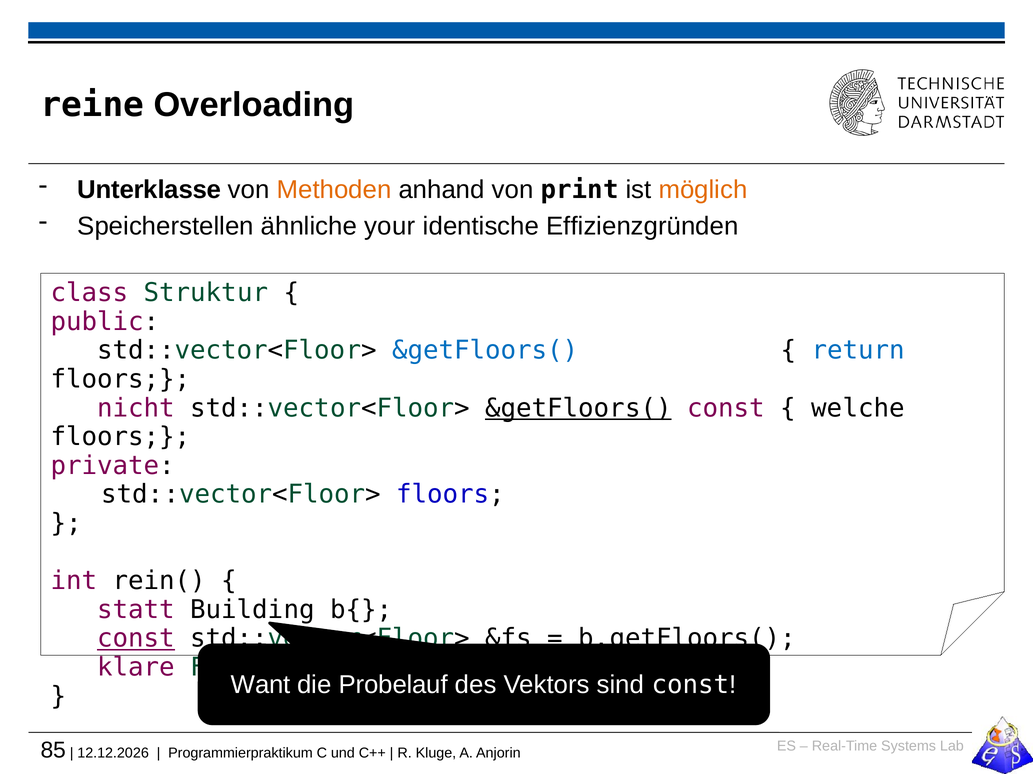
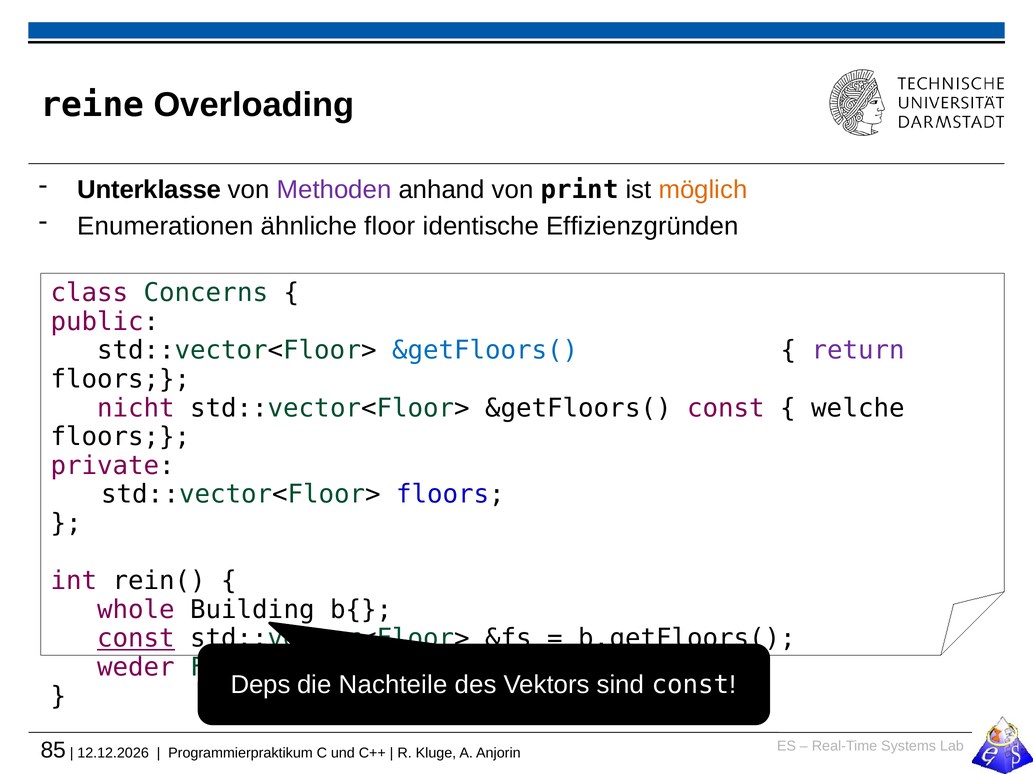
Methoden colour: orange -> purple (334, 190)
Speicherstellen: Speicherstellen -> Enumerationen (166, 226)
ähnliche your: your -> floor (390, 226)
Struktur: Struktur -> Concerns (206, 293)
return colour: blue -> purple (858, 351)
&getFloors( underline: present -> none (578, 408)
statt: statt -> whole (136, 610)
klare: klare -> weder (136, 668)
Want: Want -> Deps (261, 685)
Probelauf: Probelauf -> Nachteile (393, 685)
